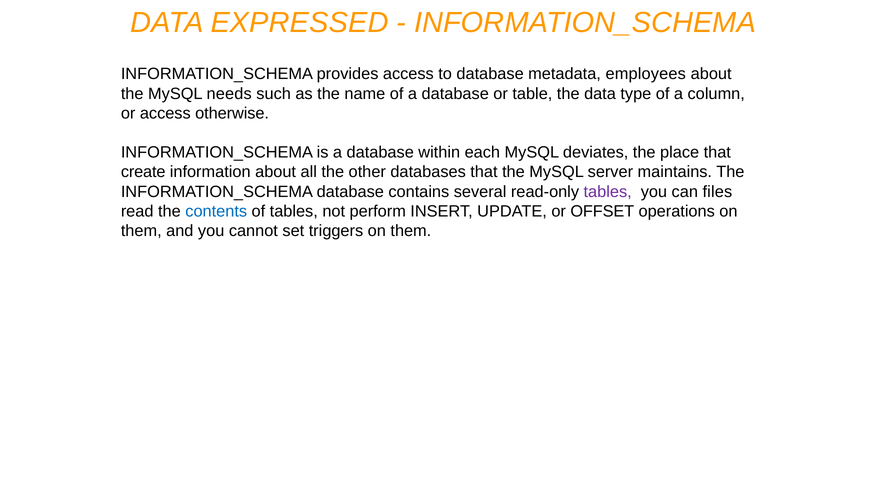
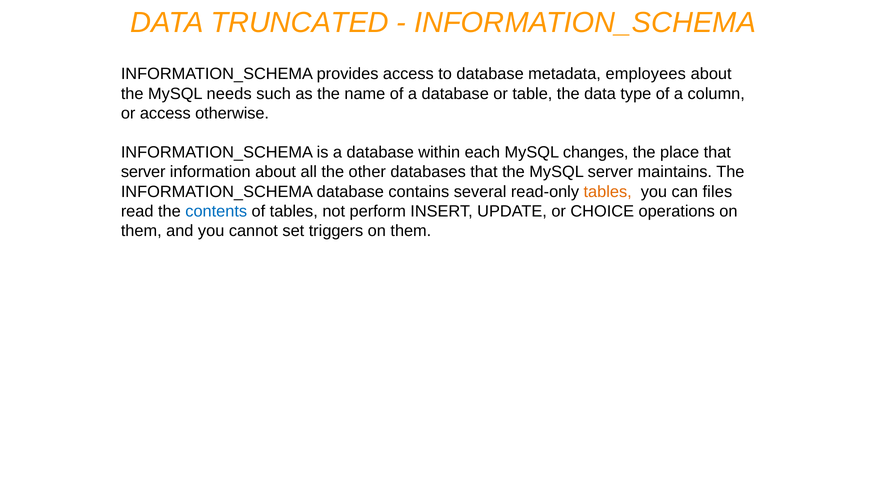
EXPRESSED: EXPRESSED -> TRUNCATED (300, 23)
deviates: deviates -> changes (596, 153)
create: create -> server (143, 172)
tables colour: purple -> orange (608, 192)
OFFSET: OFFSET -> CHOICE (602, 211)
